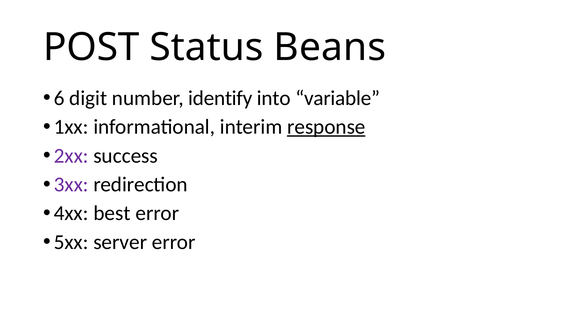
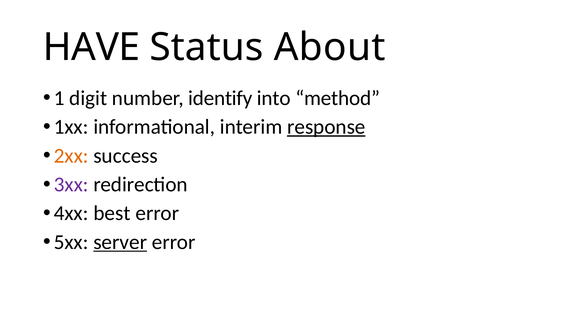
POST: POST -> HAVE (92, 47)
Beans: Beans -> About (330, 47)
6: 6 -> 1 (59, 98)
variable: variable -> method (338, 98)
2xx colour: purple -> orange (71, 156)
server underline: none -> present (120, 242)
